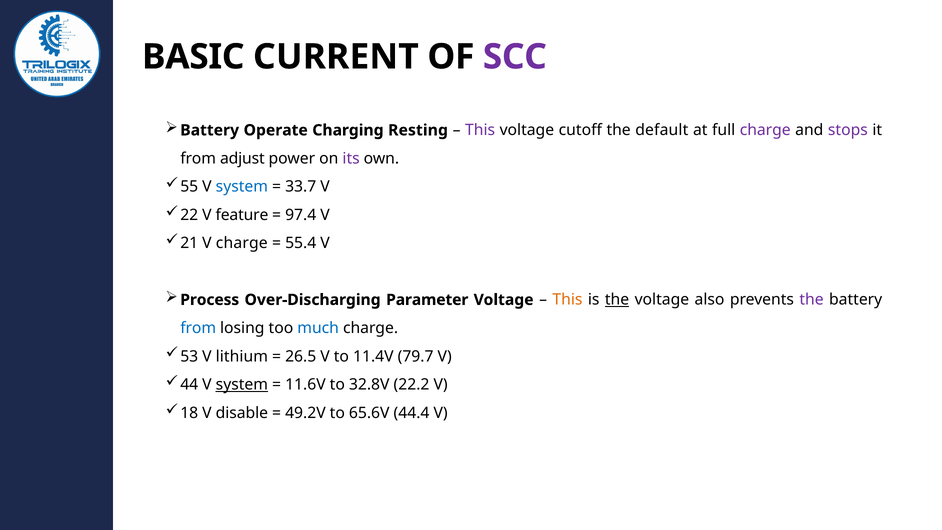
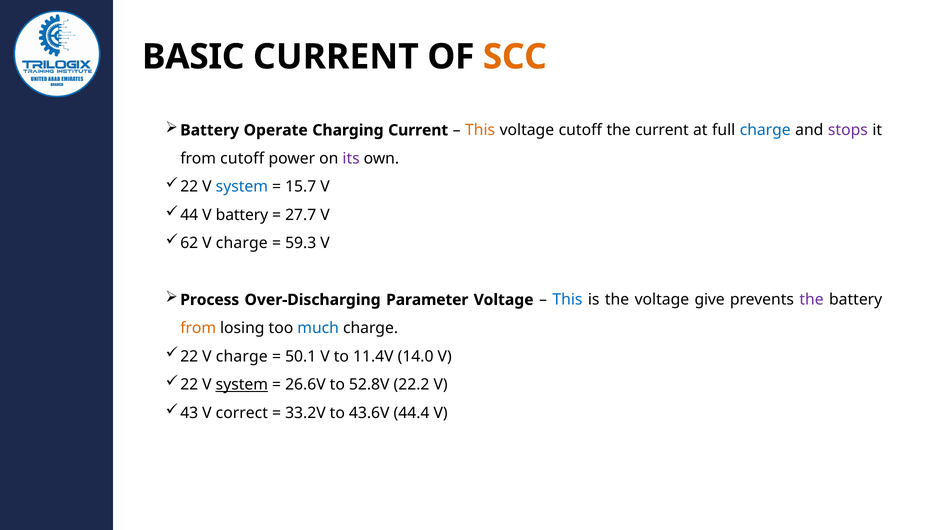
SCC colour: purple -> orange (515, 57)
Charging Resting: Resting -> Current (418, 130)
This colour: purple -> orange (480, 130)
the default: default -> current (662, 130)
charge colour: purple -> blue (765, 130)
from adjust: adjust -> cutoff (242, 158)
55: 55 -> 22 (189, 187)
33.7: 33.7 -> 15.7 (301, 187)
22: 22 -> 44 (189, 215)
V feature: feature -> battery (242, 215)
97.4: 97.4 -> 27.7 (301, 215)
21: 21 -> 62 (189, 243)
55.4: 55.4 -> 59.3 (301, 243)
This colour: orange -> blue (567, 300)
the underline: present -> none (617, 300)
also: also -> give (710, 300)
from colour: blue -> orange (198, 328)
53: 53 -> 22 (189, 356)
lithium: lithium -> charge (242, 356)
26.5: 26.5 -> 50.1 (301, 356)
79.7: 79.7 -> 14.0 (416, 356)
44: 44 -> 22 (189, 385)
11.6V: 11.6V -> 26.6V (305, 385)
32.8V: 32.8V -> 52.8V (369, 385)
18: 18 -> 43 (189, 413)
disable: disable -> correct (242, 413)
49.2V: 49.2V -> 33.2V (305, 413)
65.6V: 65.6V -> 43.6V (369, 413)
